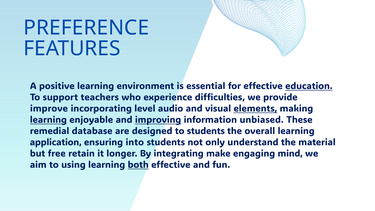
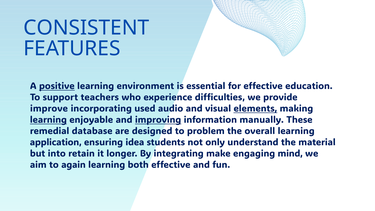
PREFERENCE: PREFERENCE -> CONSISTENT (86, 28)
positive underline: none -> present (57, 86)
education underline: present -> none (309, 86)
level: level -> used (145, 109)
unbiased: unbiased -> manually (262, 120)
to students: students -> problem (206, 131)
into: into -> idea (135, 142)
free: free -> into (57, 154)
using: using -> again (74, 165)
both underline: present -> none (138, 165)
